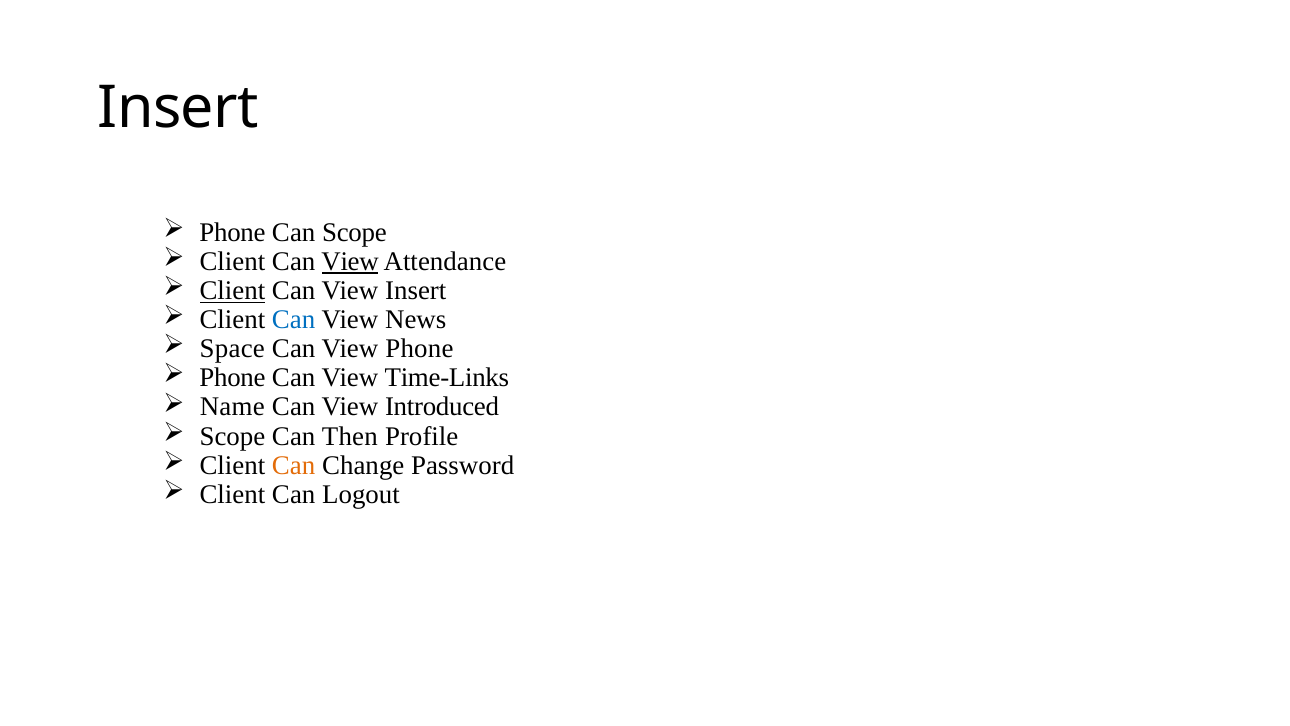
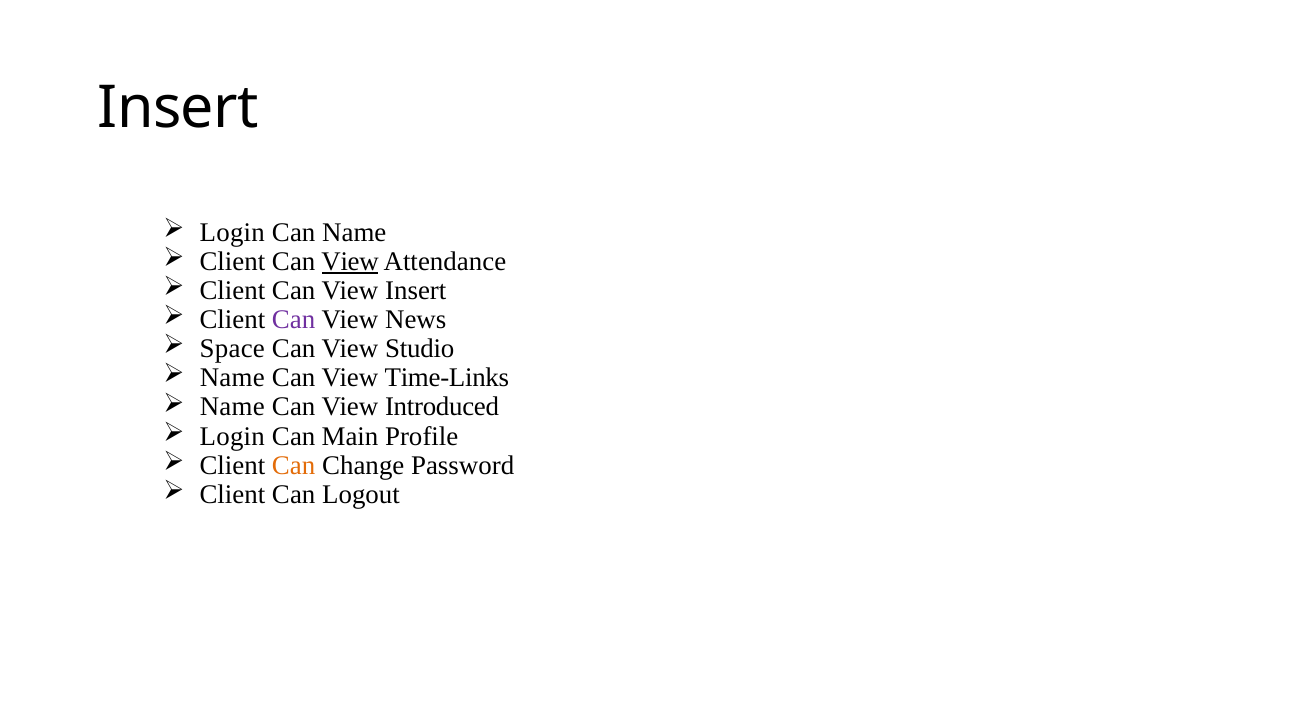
Phone: Phone -> Login (232, 233)
Can Scope: Scope -> Name (354, 233)
Client underline: present -> none (232, 291)
Can colour: blue -> purple (294, 320)
View Phone: Phone -> Studio (420, 349)
Phone: Phone -> Name (232, 378)
Scope: Scope -> Login (232, 436)
Then: Then -> Main (350, 436)
